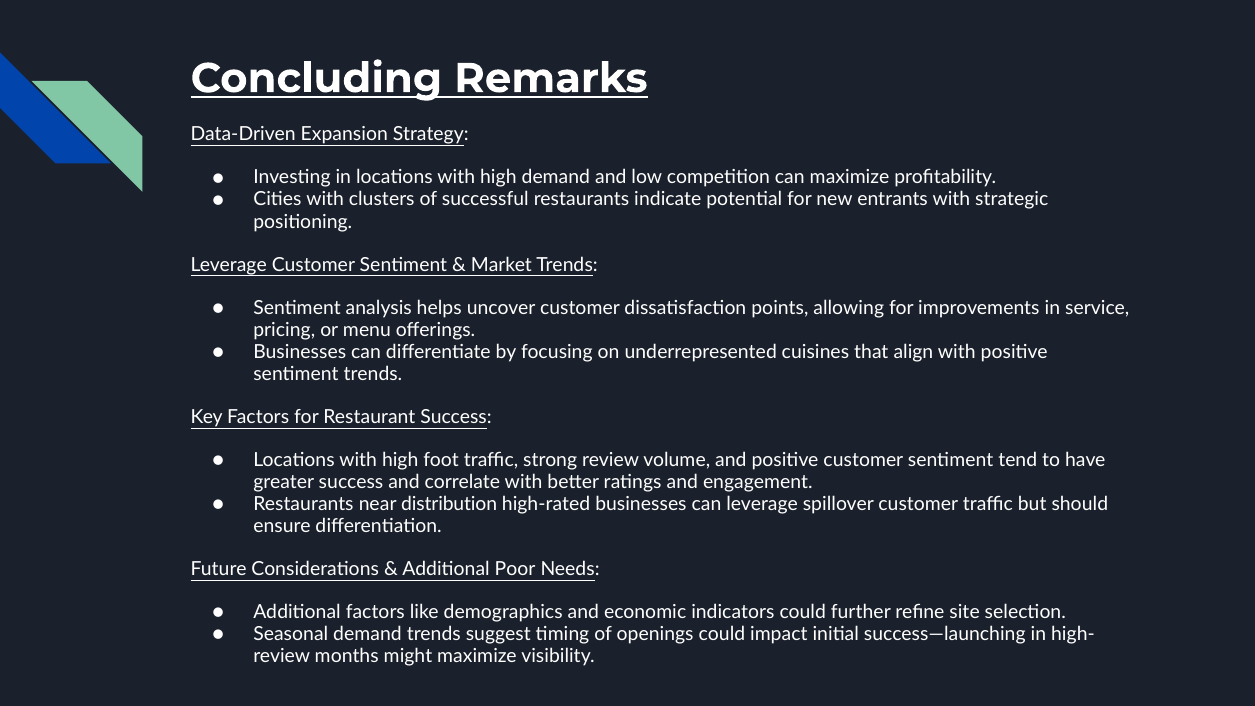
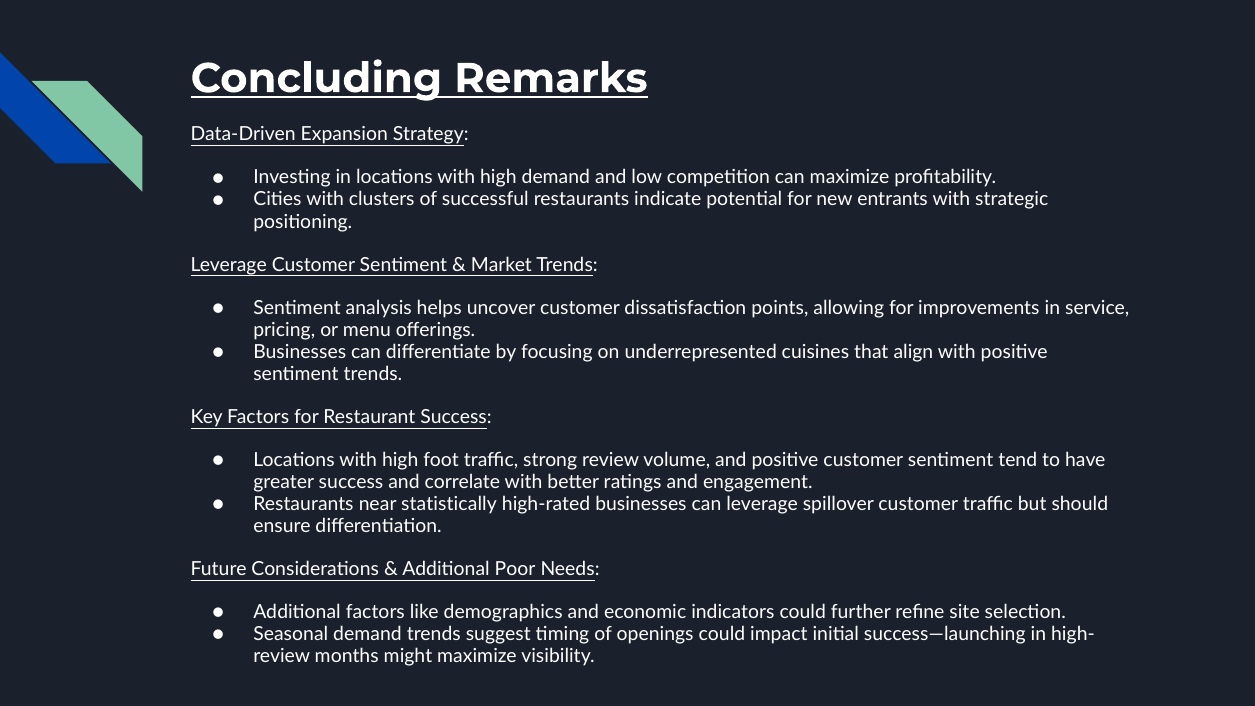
distribution: distribution -> statistically (449, 504)
